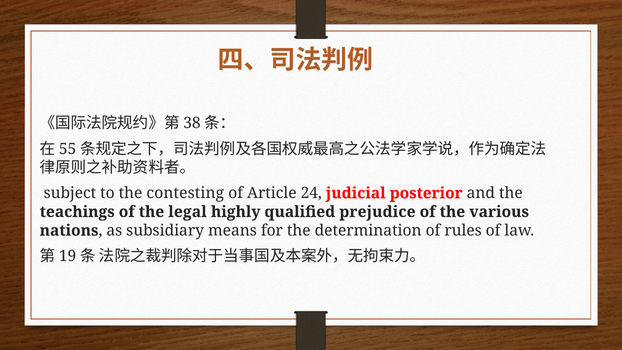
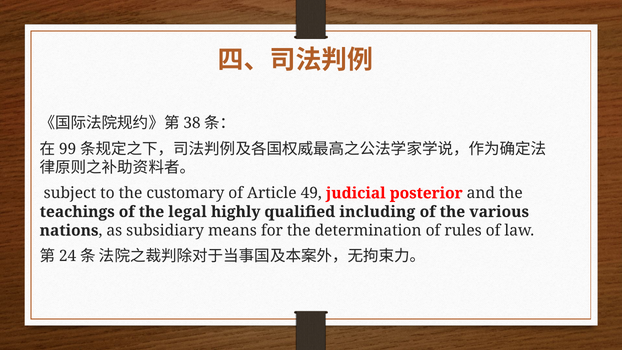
55: 55 -> 99 (68, 149)
contesting: contesting -> customary (185, 193)
24: 24 -> 49 (311, 193)
prejudice: prejudice -> including (377, 212)
19: 19 -> 24 (68, 256)
